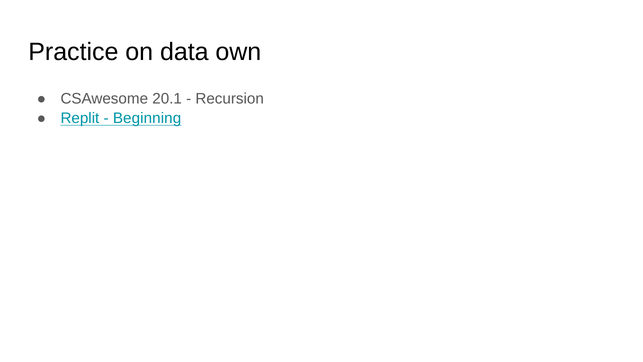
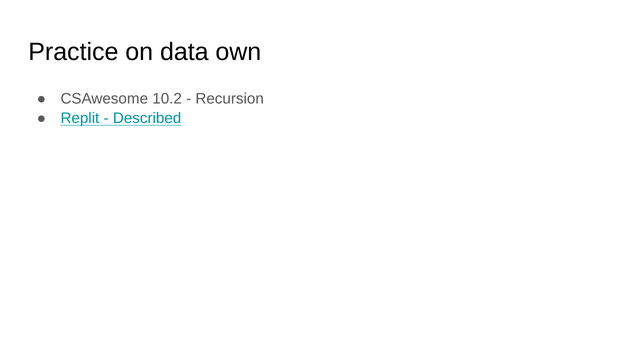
20.1: 20.1 -> 10.2 (167, 99)
Beginning: Beginning -> Described (147, 118)
